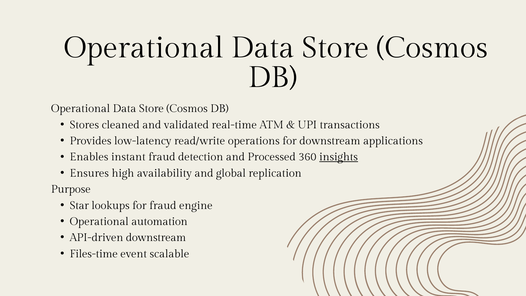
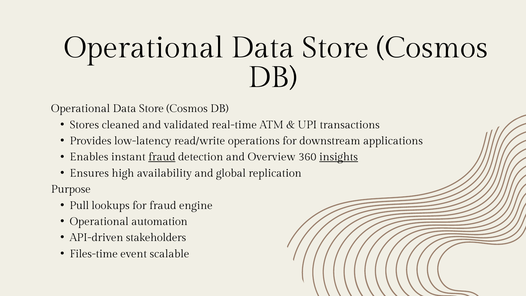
fraud underline: none -> present (162, 157)
Processed: Processed -> Overview (272, 157)
Star: Star -> Pull (79, 205)
API-driven downstream: downstream -> stakeholders (156, 238)
